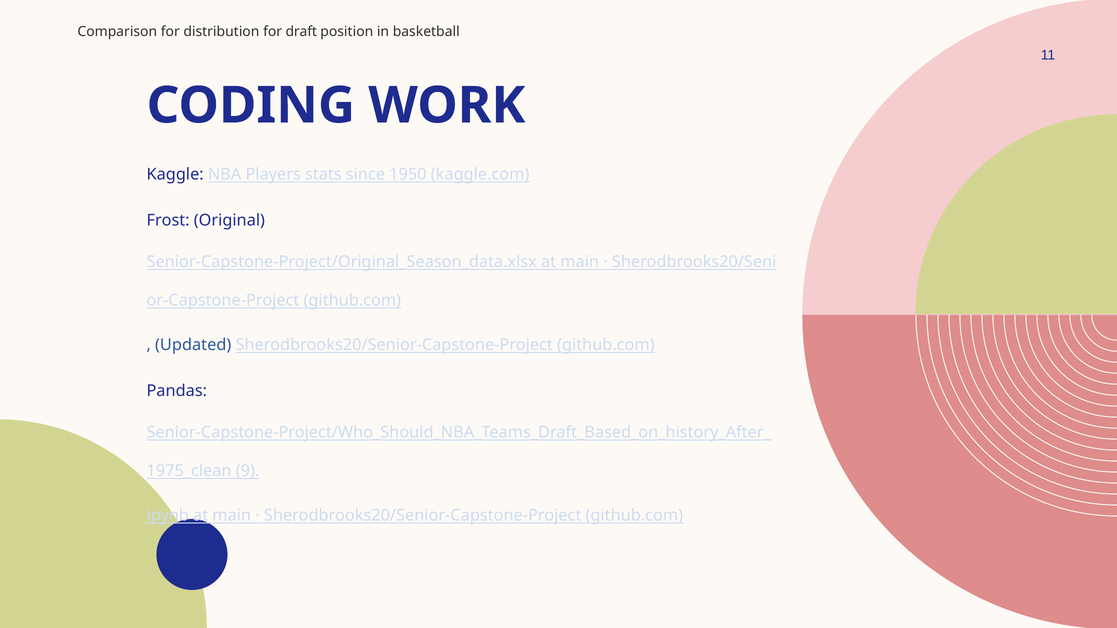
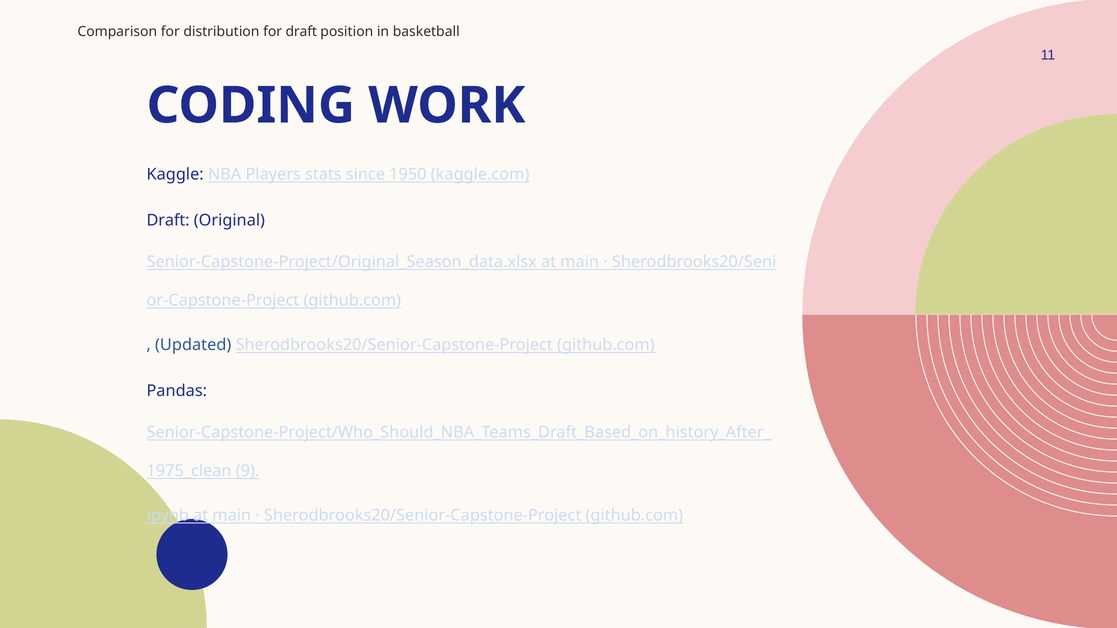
Frost: Frost -> Draft (168, 220)
